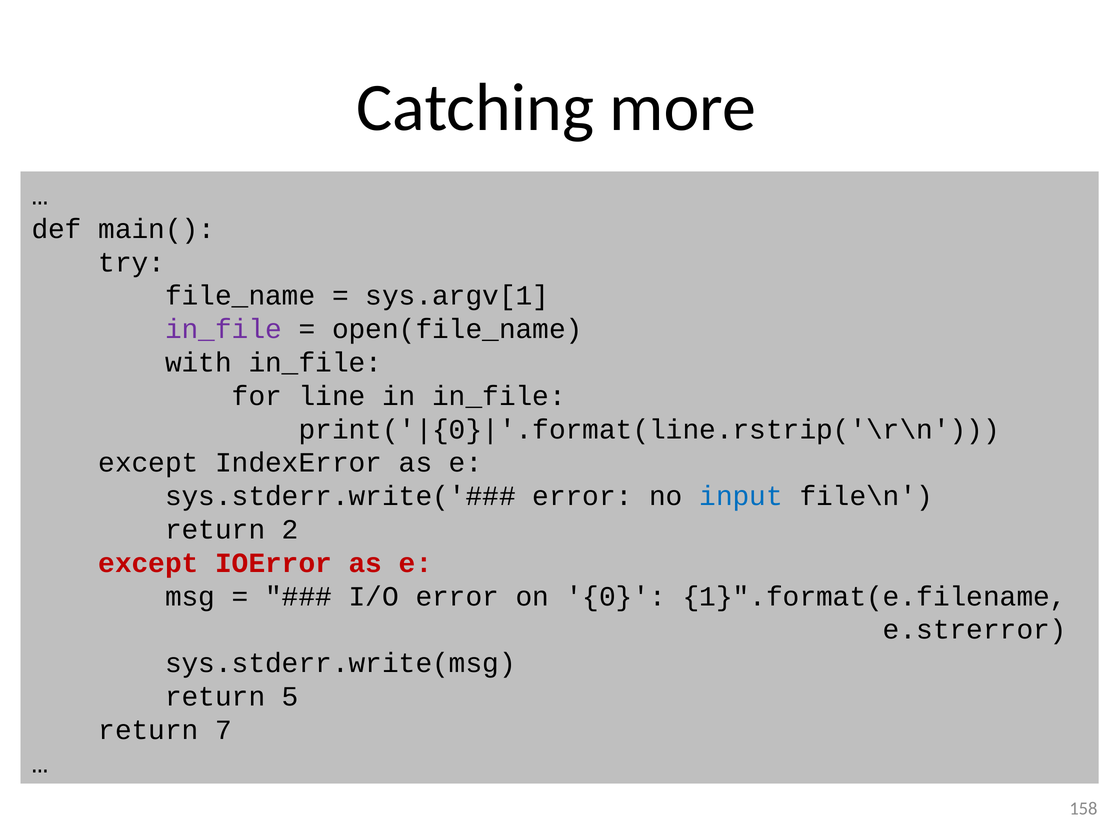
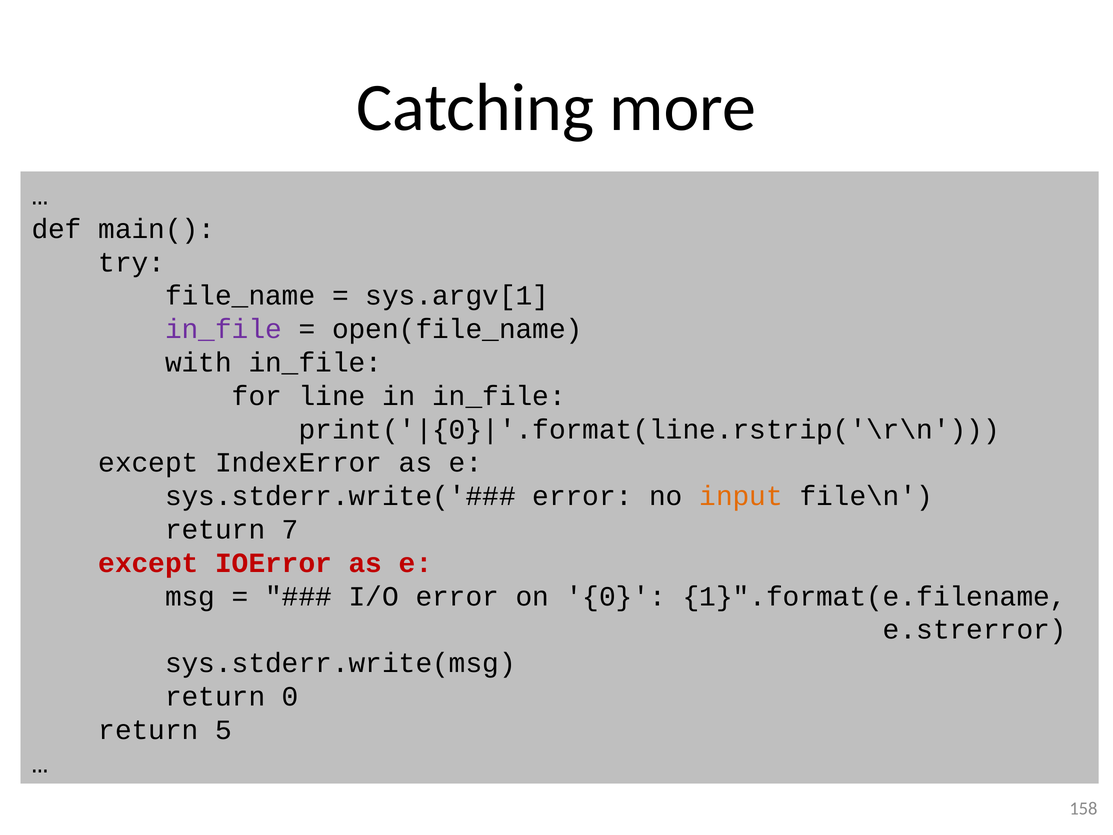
input colour: blue -> orange (741, 496)
2: 2 -> 7 (290, 529)
return 5: 5 -> 0 (290, 696)
7: 7 -> 5 (224, 730)
